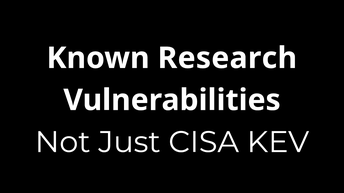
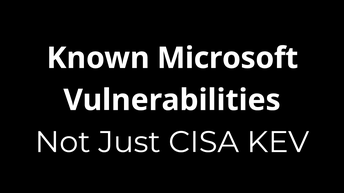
Research: Research -> Microsoft (228, 58)
